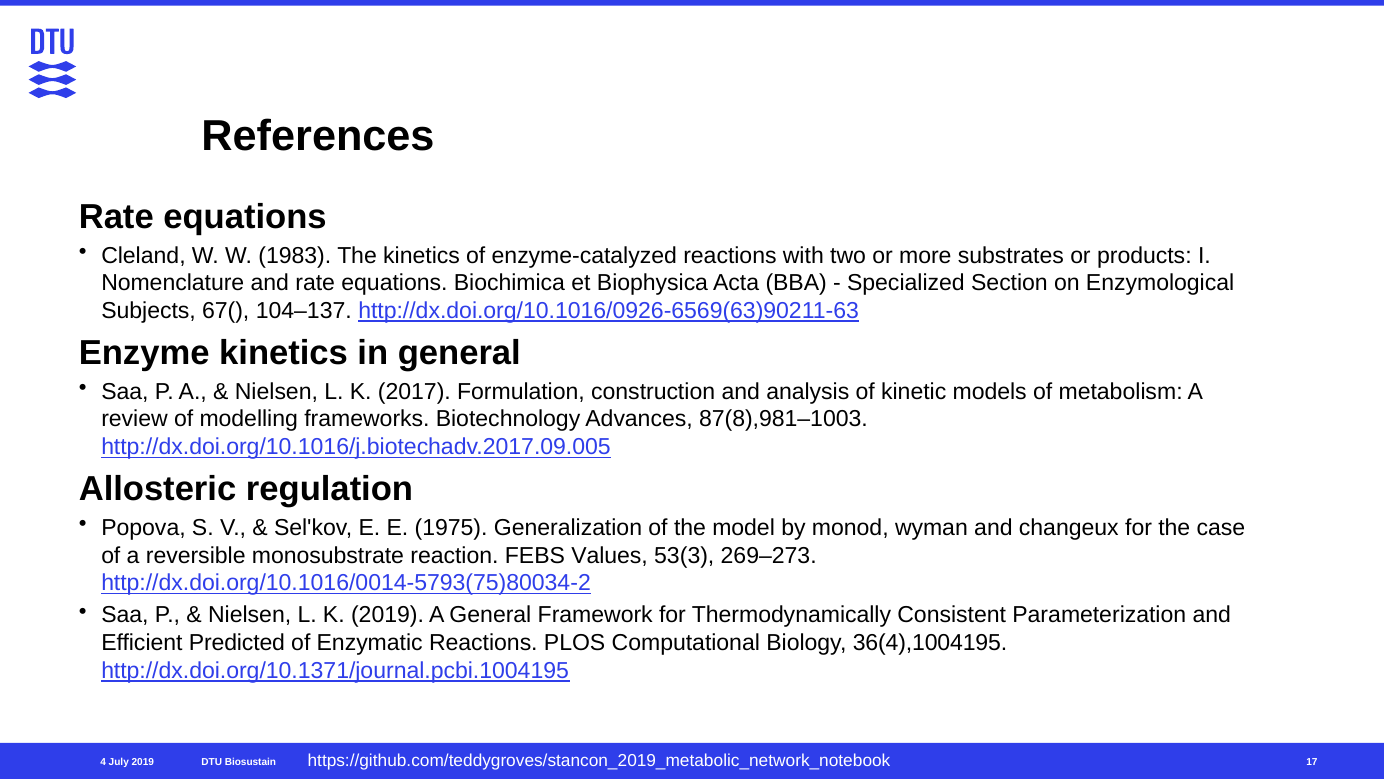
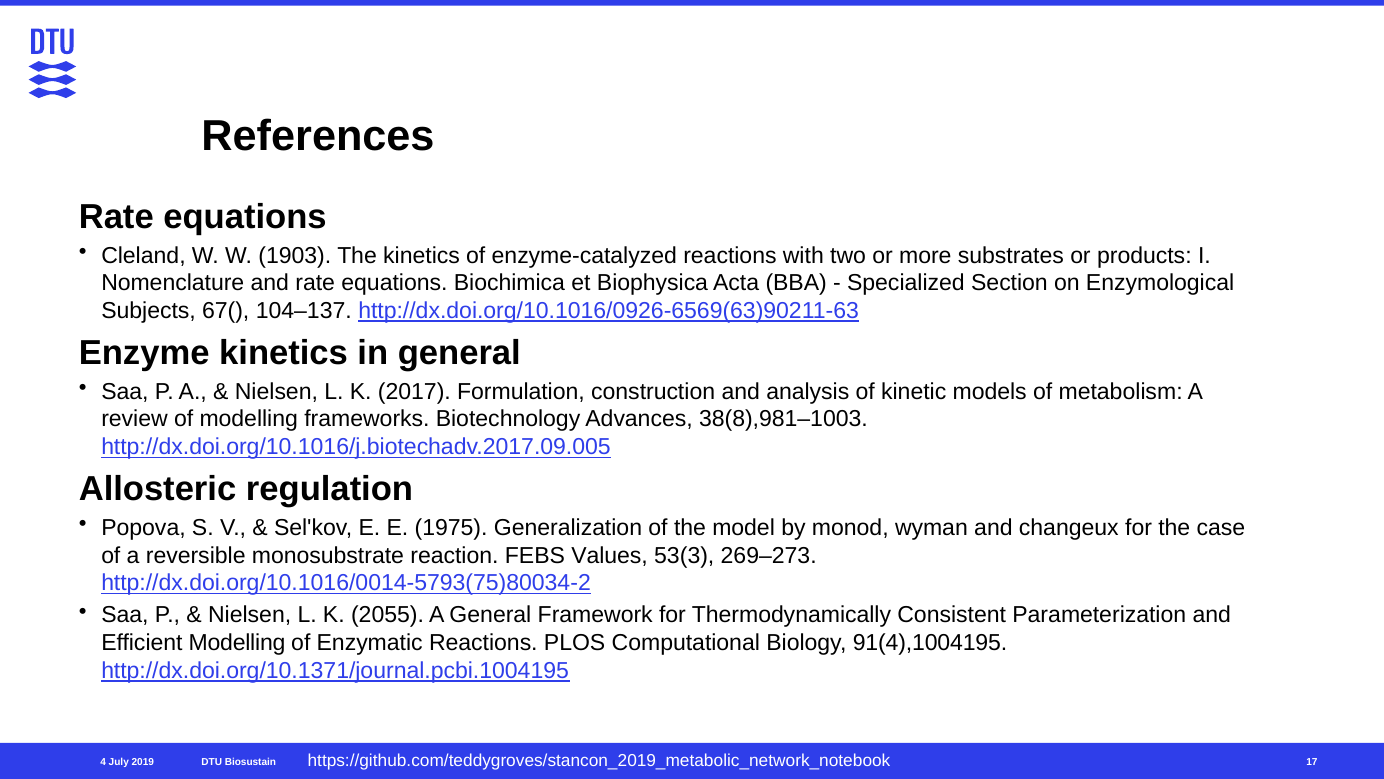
1983: 1983 -> 1903 (295, 255)
87(8),981–1003: 87(8),981–1003 -> 38(8),981–1003 (783, 419)
K 2019: 2019 -> 2055 (388, 615)
Efficient Predicted: Predicted -> Modelling (237, 643)
36(4),1004195: 36(4),1004195 -> 91(4),1004195 (930, 643)
